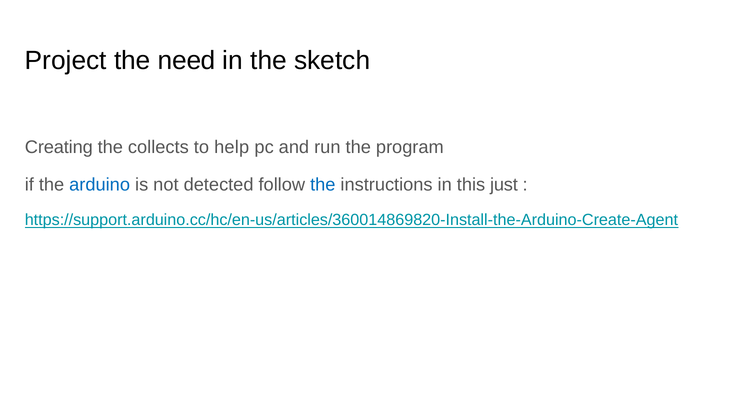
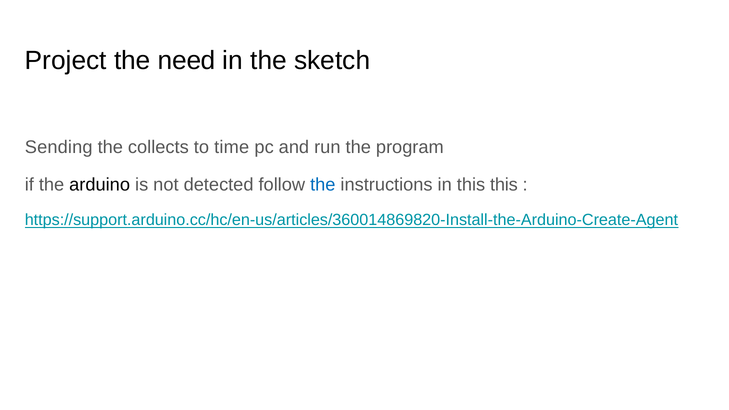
Creating: Creating -> Sending (59, 147)
help: help -> time (232, 147)
arduino colour: blue -> black (100, 185)
this just: just -> this (504, 185)
